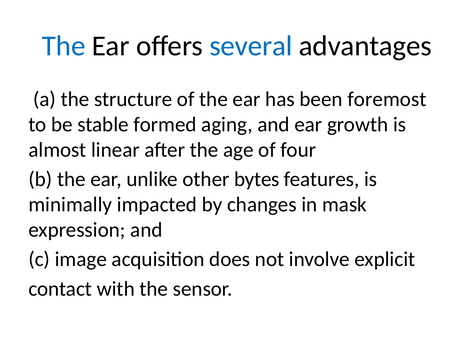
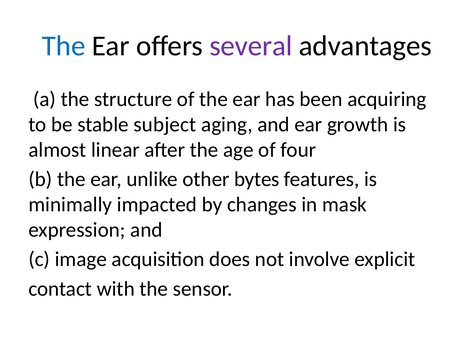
several colour: blue -> purple (251, 46)
foremost: foremost -> acquiring (387, 99)
formed: formed -> subject (165, 125)
